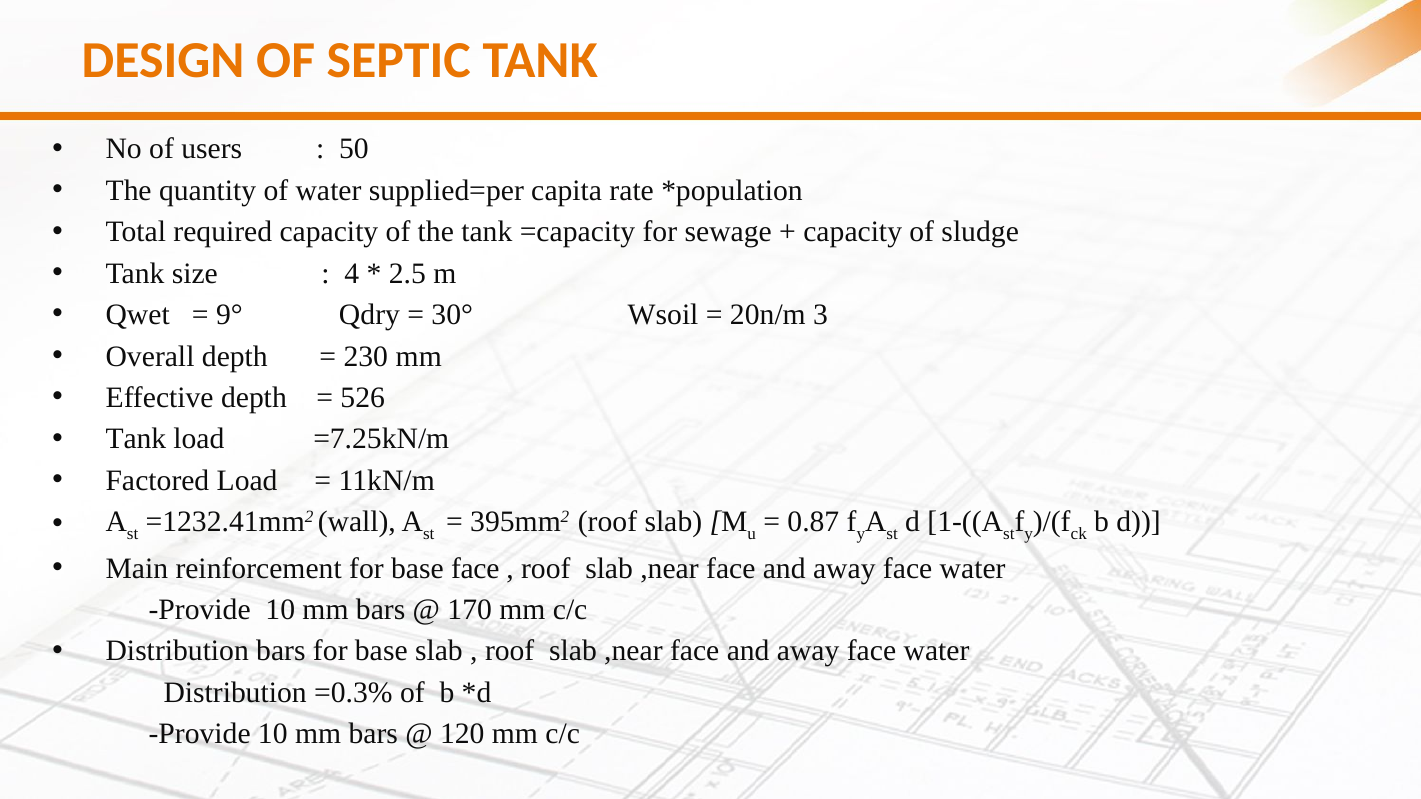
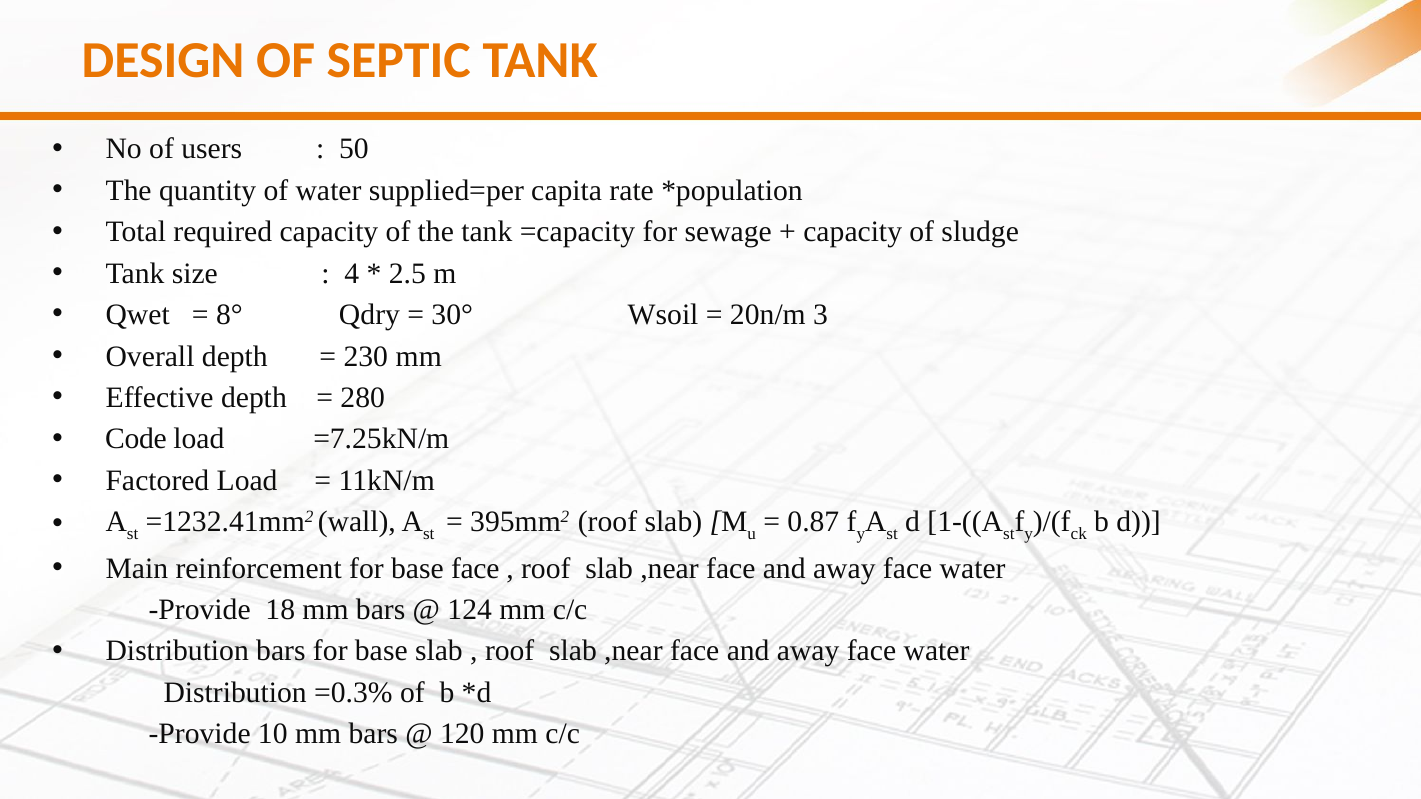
9°: 9° -> 8° (229, 315)
526: 526 -> 280 (363, 398)
Tank: Tank -> Code (136, 439)
10: 10 -> 18 (280, 610)
170: 170 -> 124 (470, 610)
